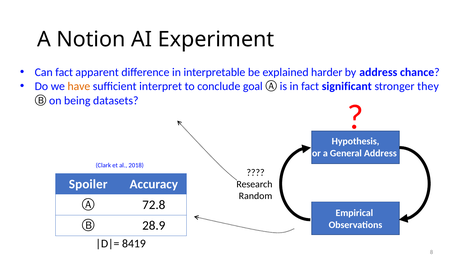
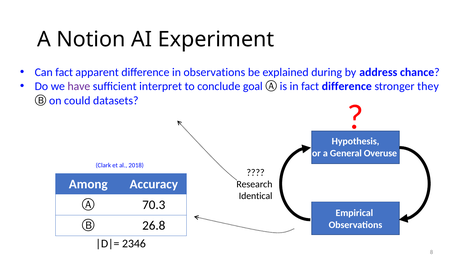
in interpretable: interpretable -> observations (214, 72)
harder: harder -> during (327, 72)
have colour: orange -> purple (79, 87)
fact significant: significant -> difference (347, 87)
being: being -> could (77, 101)
General Address: Address -> Overuse (380, 153)
Spoiler: Spoiler -> Among (88, 184)
Random: Random -> Identical (256, 196)
72.8: 72.8 -> 70.3 (154, 205)
28.9: 28.9 -> 26.8 (154, 226)
8419: 8419 -> 2346 (134, 244)
